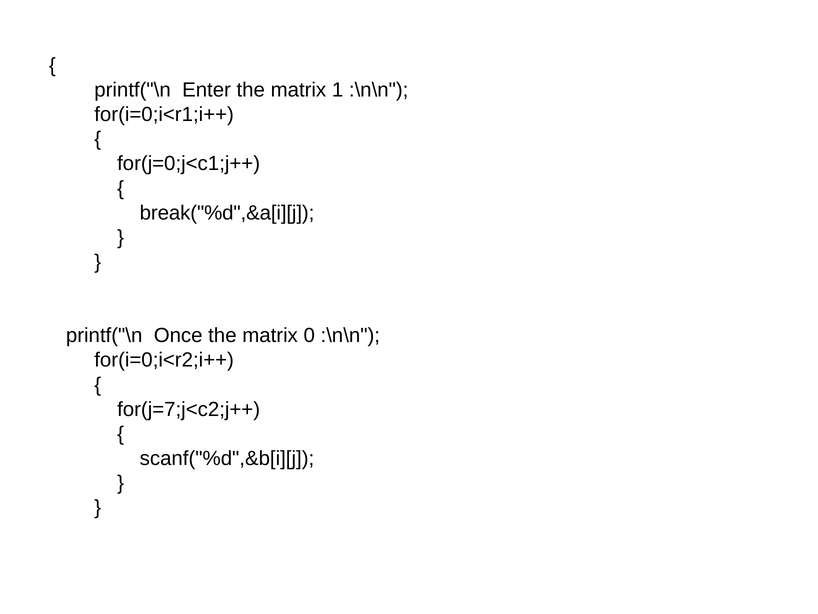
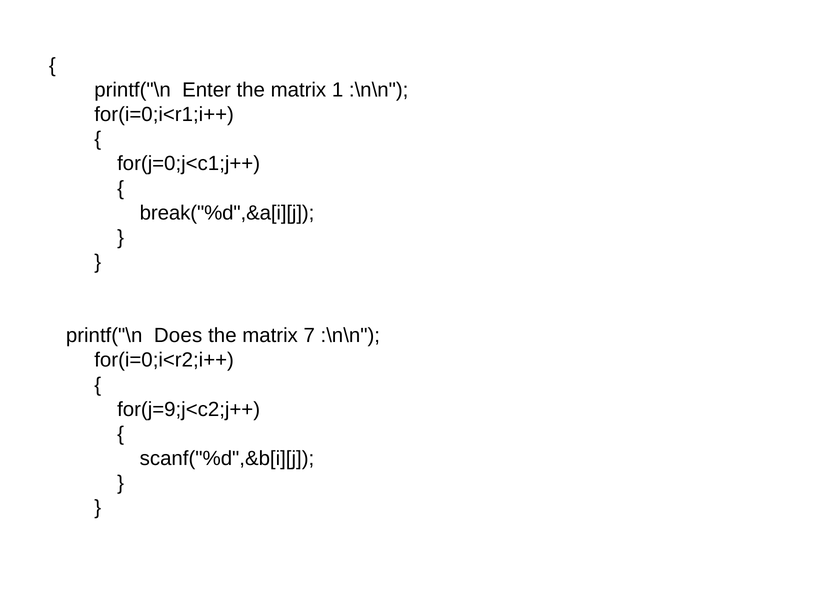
Once: Once -> Does (178, 335)
0: 0 -> 7 (309, 335)
for(j=7;j<c2;j++: for(j=7;j<c2;j++ -> for(j=9;j<c2;j++ (189, 409)
